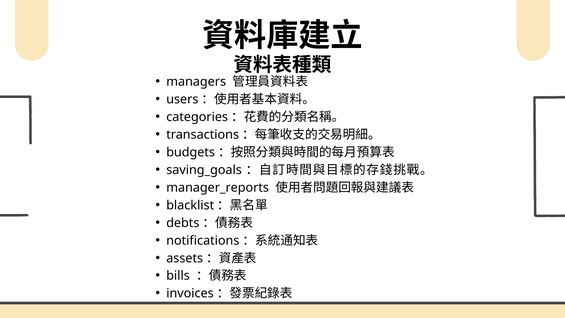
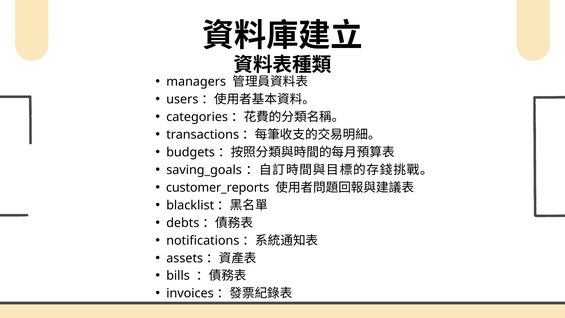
manager_reports: manager_reports -> customer_reports (218, 187)
